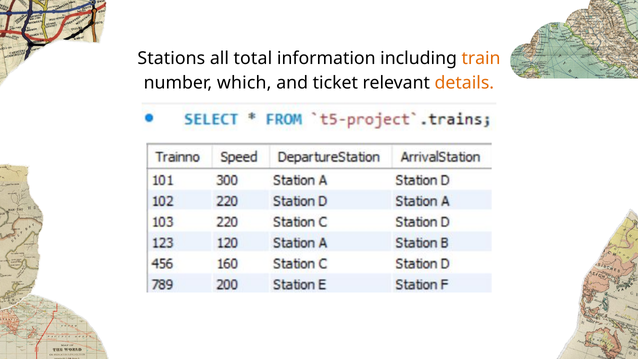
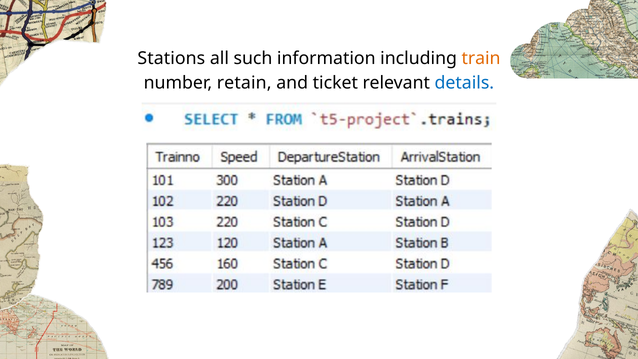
total: total -> such (253, 58)
which: which -> retain (244, 83)
details colour: orange -> blue (464, 83)
